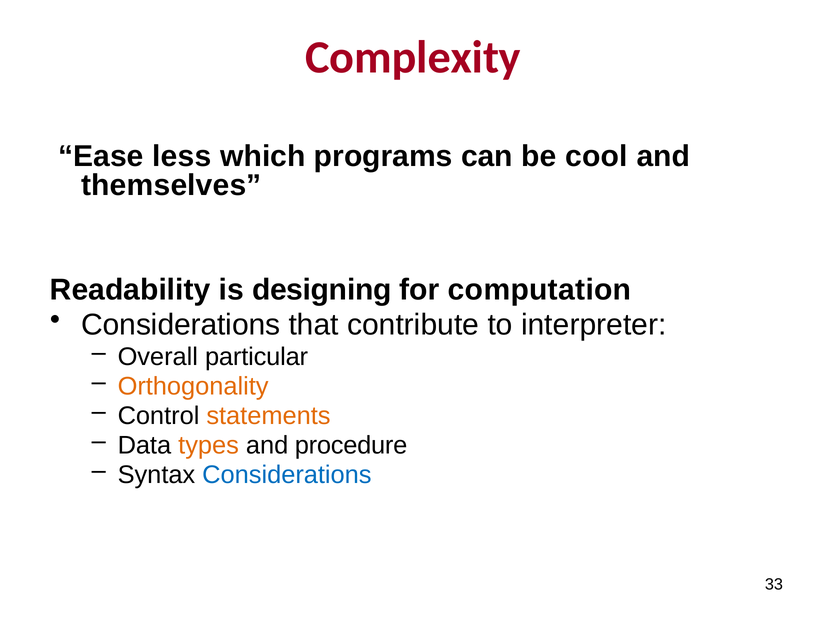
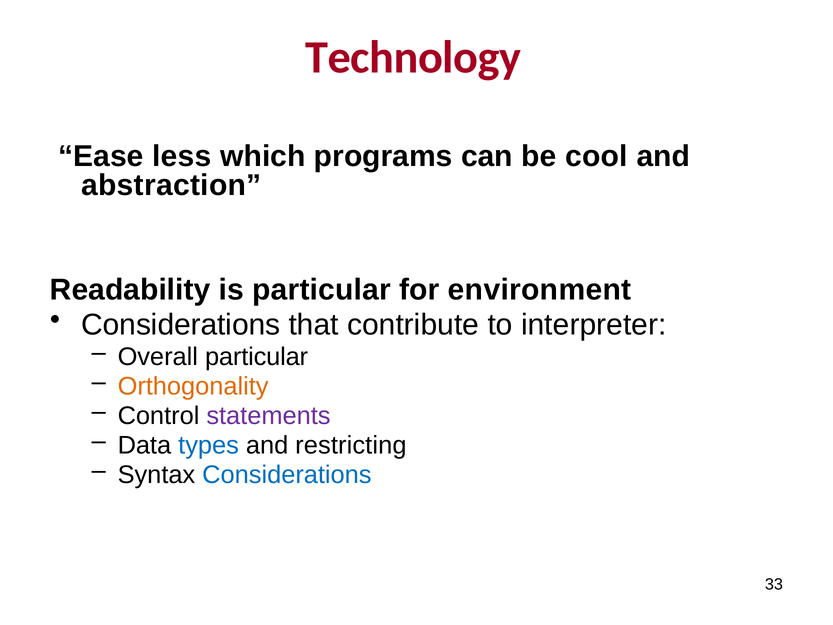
Complexity: Complexity -> Technology (413, 57)
themselves: themselves -> abstraction (171, 185)
is designing: designing -> particular (321, 290)
computation: computation -> environment (540, 290)
statements colour: orange -> purple (268, 416)
types colour: orange -> blue (209, 445)
procedure: procedure -> restricting (351, 445)
